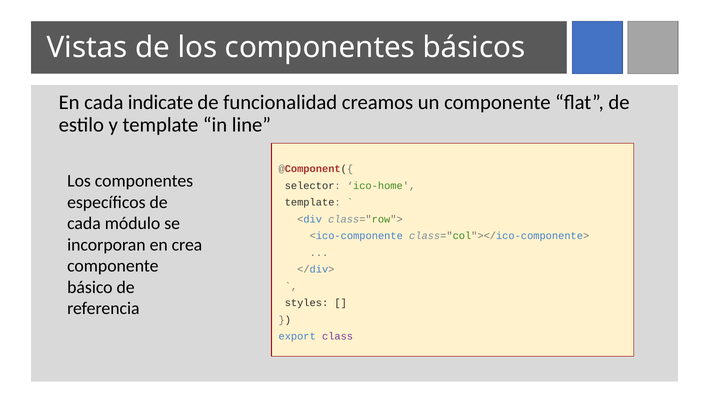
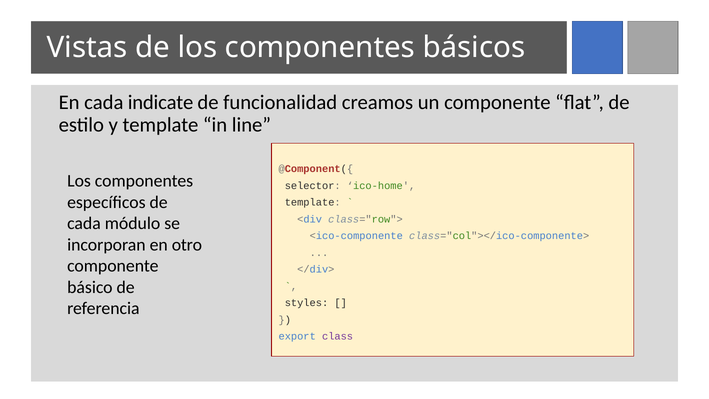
crea: crea -> otro (187, 245)
